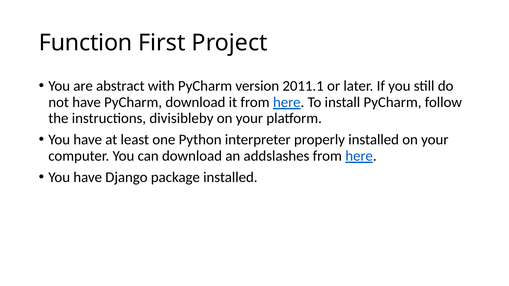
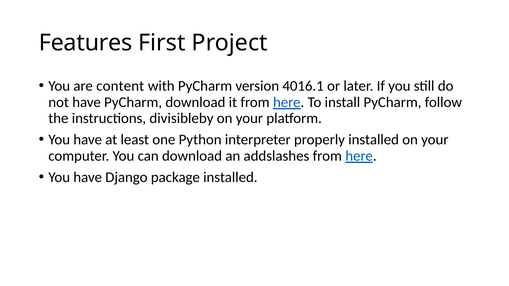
Function: Function -> Features (86, 43)
abstract: abstract -> content (120, 86)
2011.1: 2011.1 -> 4016.1 (303, 86)
